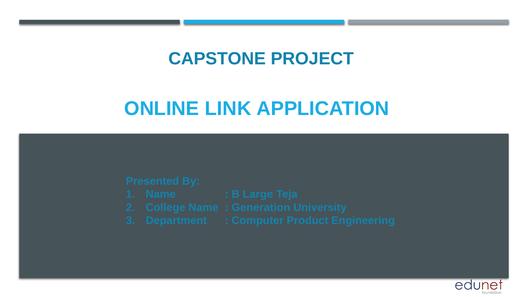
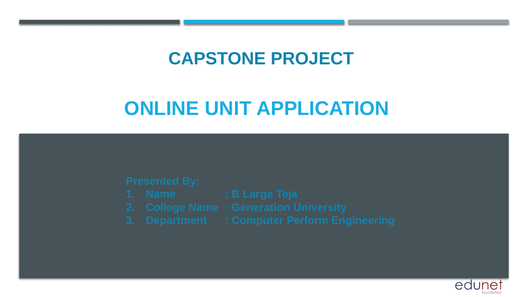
LINK: LINK -> UNIT (228, 109)
Product: Product -> Perform (308, 221)
